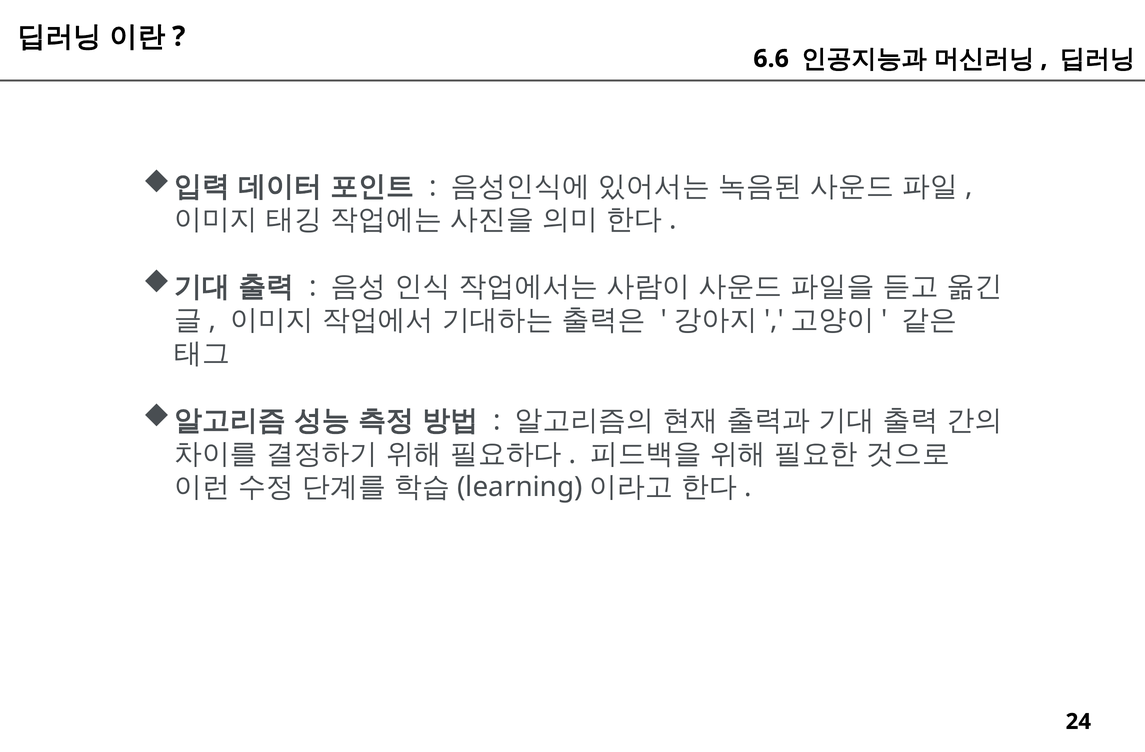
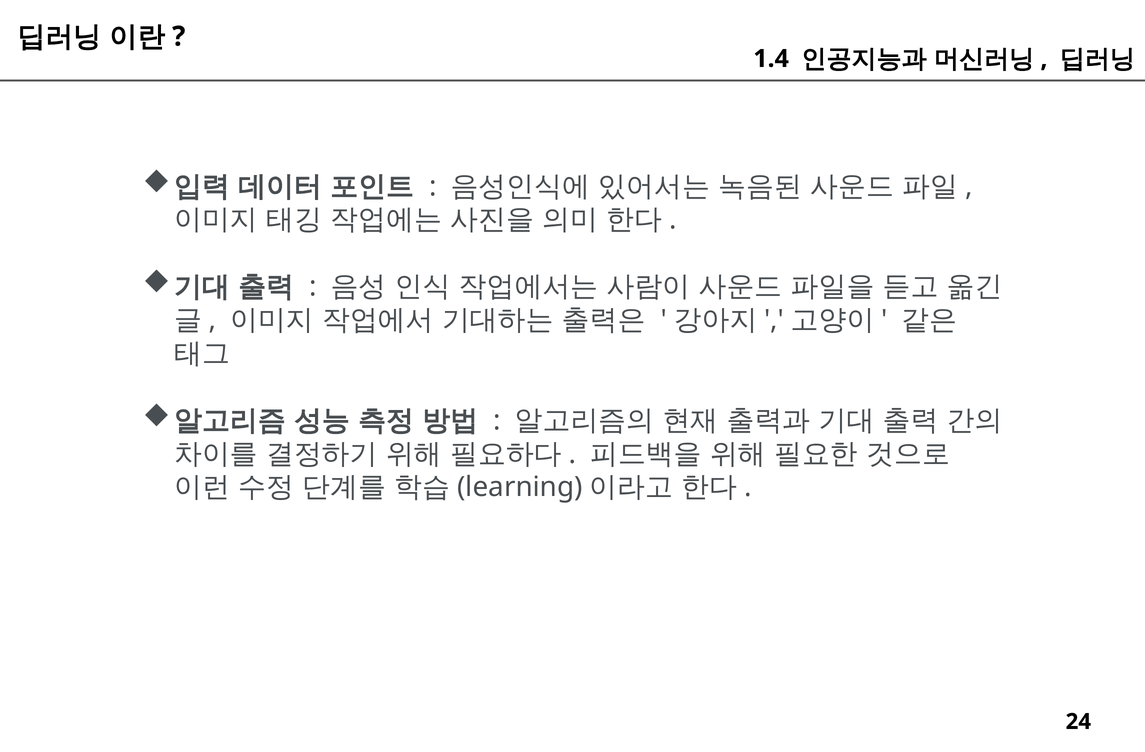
6.6: 6.6 -> 1.4 (771, 59)
